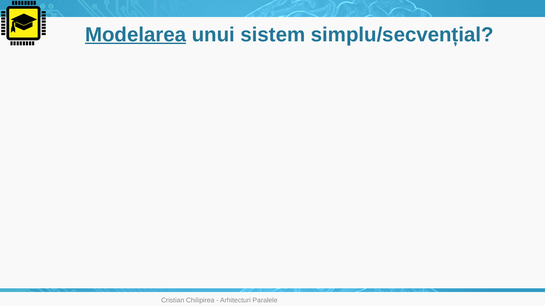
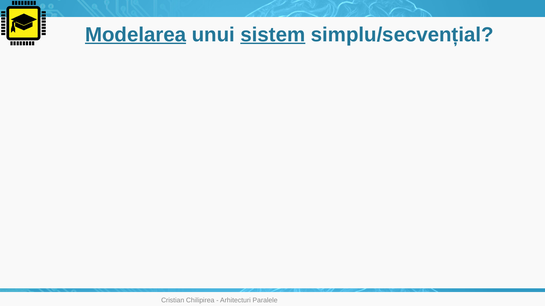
sistem underline: none -> present (273, 35)
